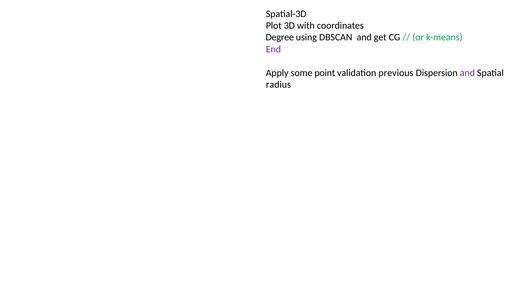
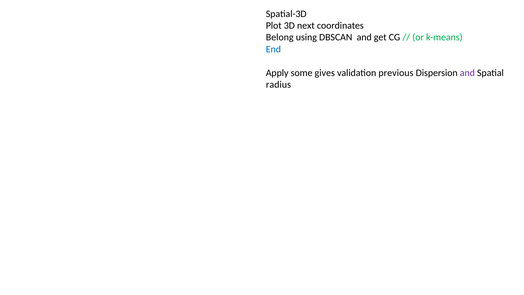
with: with -> next (306, 26)
Degree: Degree -> Belong (280, 37)
End colour: purple -> blue (273, 49)
point: point -> gives (325, 73)
